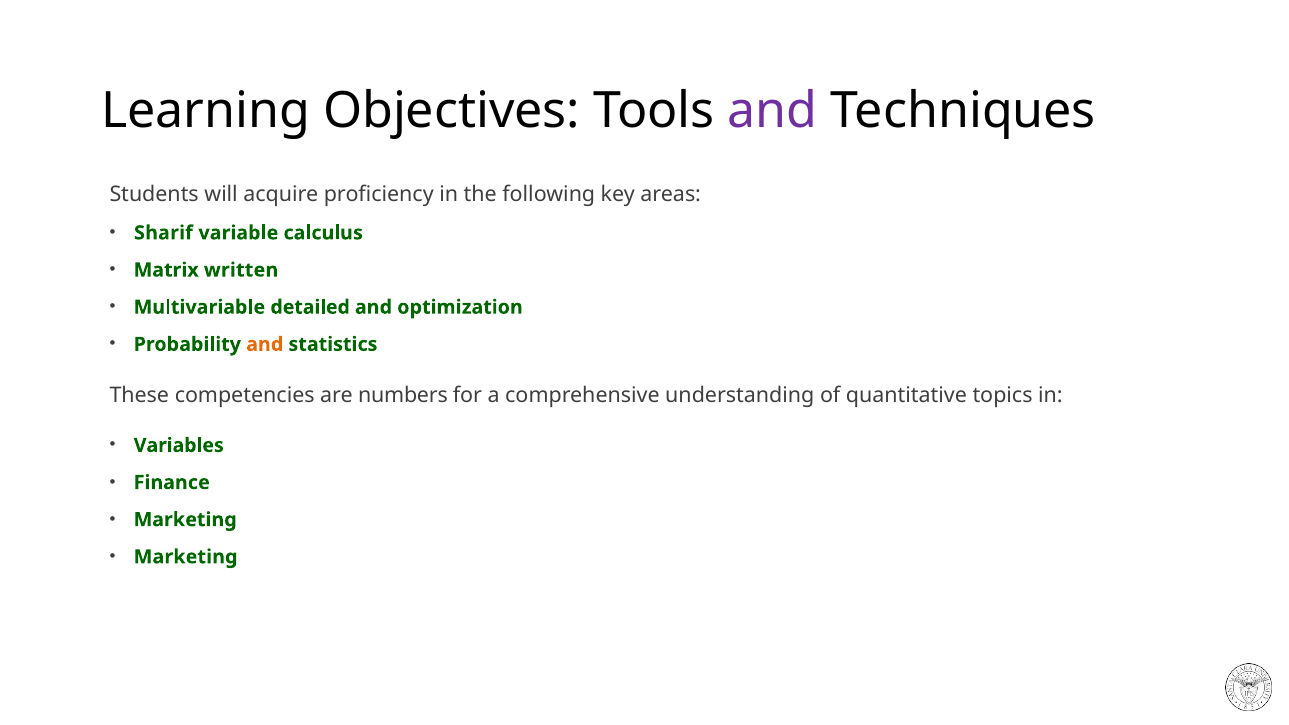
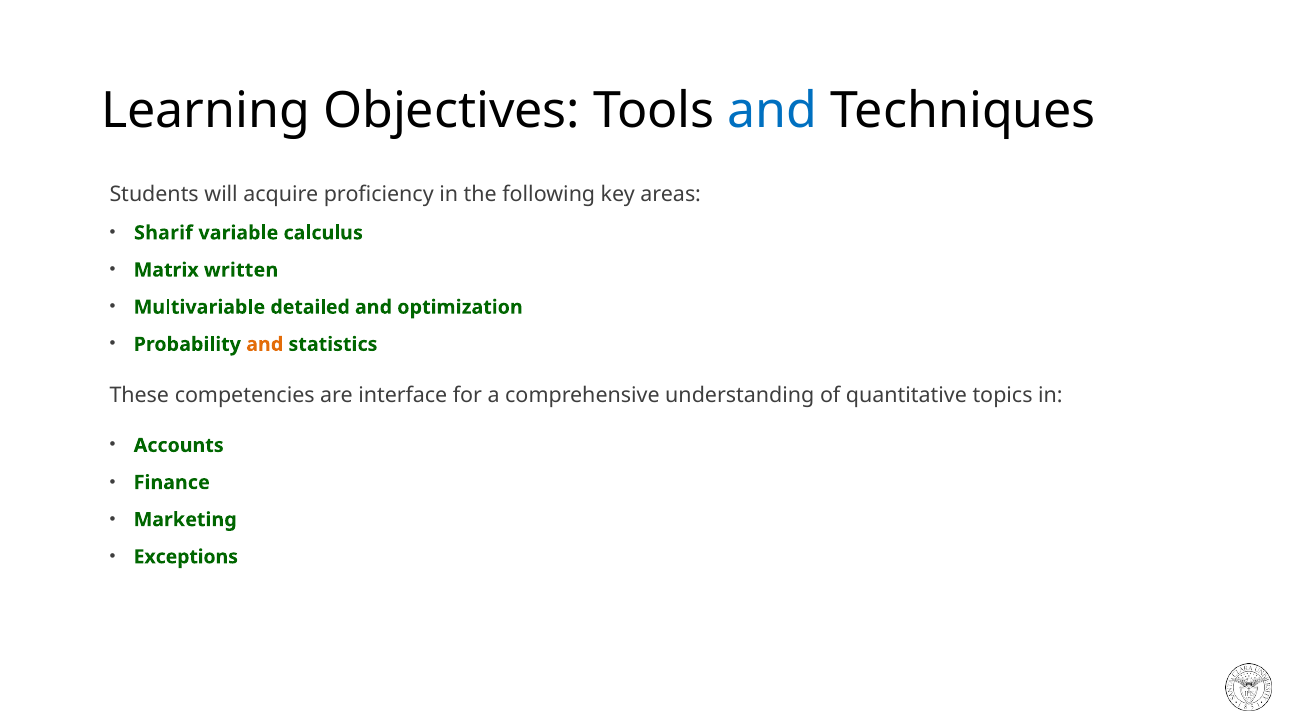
and colour: purple -> blue (773, 111)
numbers: numbers -> interface (403, 396)
Variables: Variables -> Accounts (179, 445)
Marketing: Marketing -> Exceptions (186, 557)
